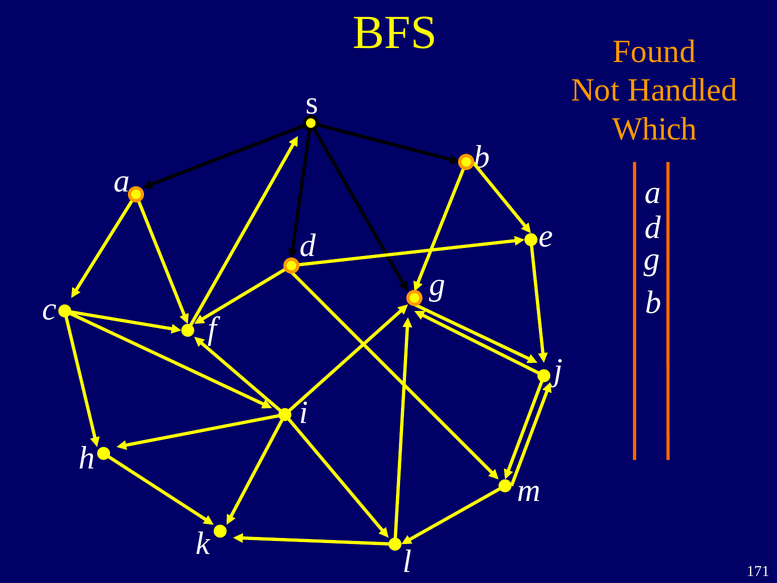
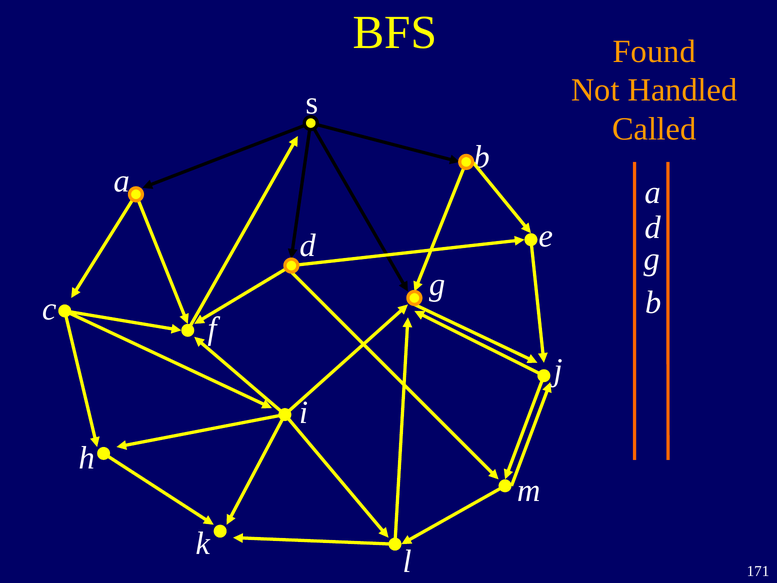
Which: Which -> Called (654, 129)
